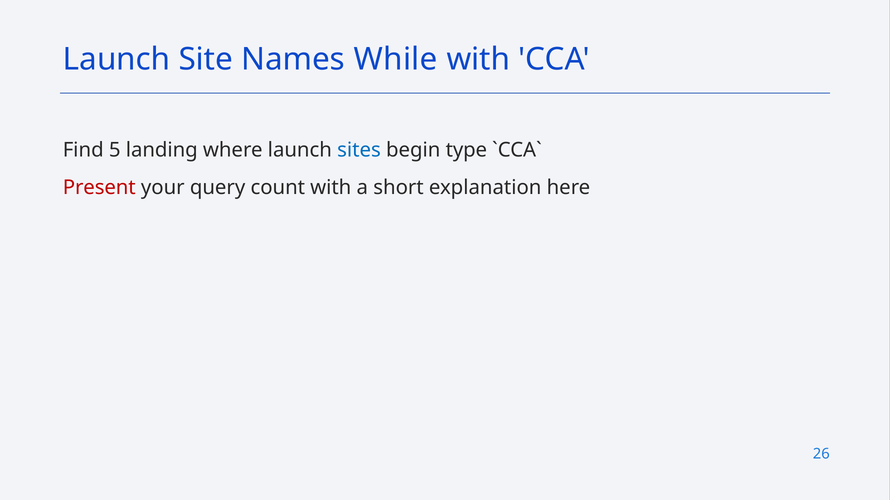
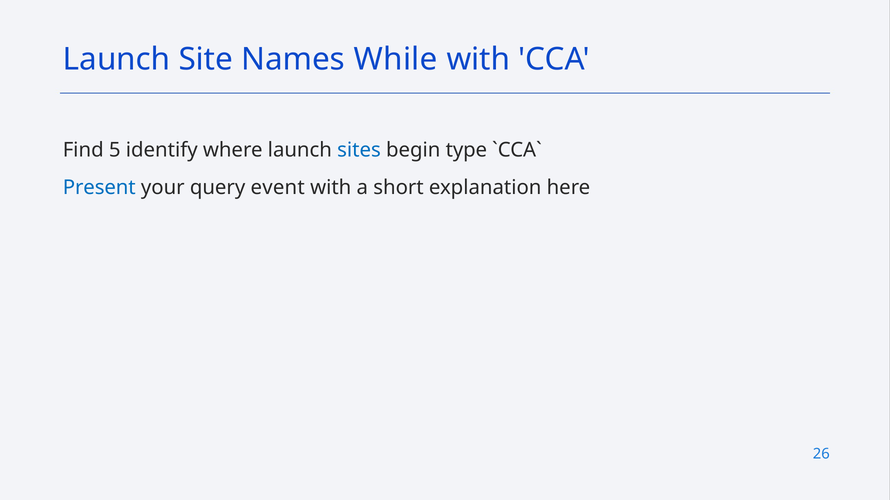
landing: landing -> identify (162, 150)
Present colour: red -> blue (99, 188)
count: count -> event (278, 188)
